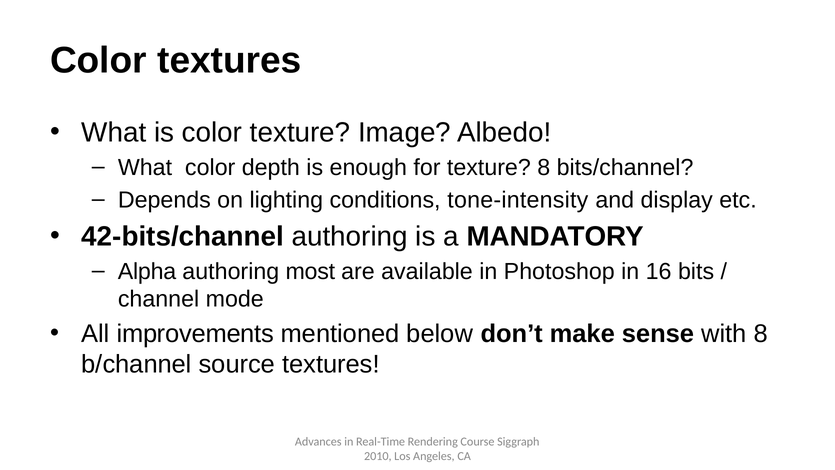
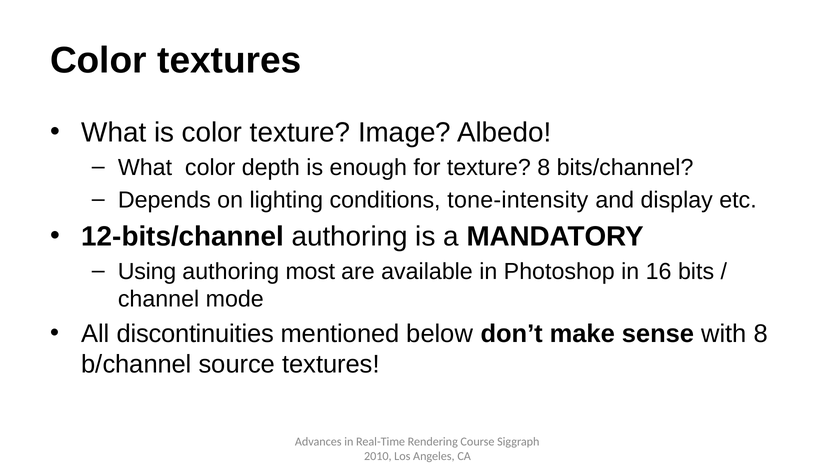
42-bits/channel: 42-bits/channel -> 12-bits/channel (183, 236)
Alpha: Alpha -> Using (147, 271)
improvements: improvements -> discontinuities (195, 334)
